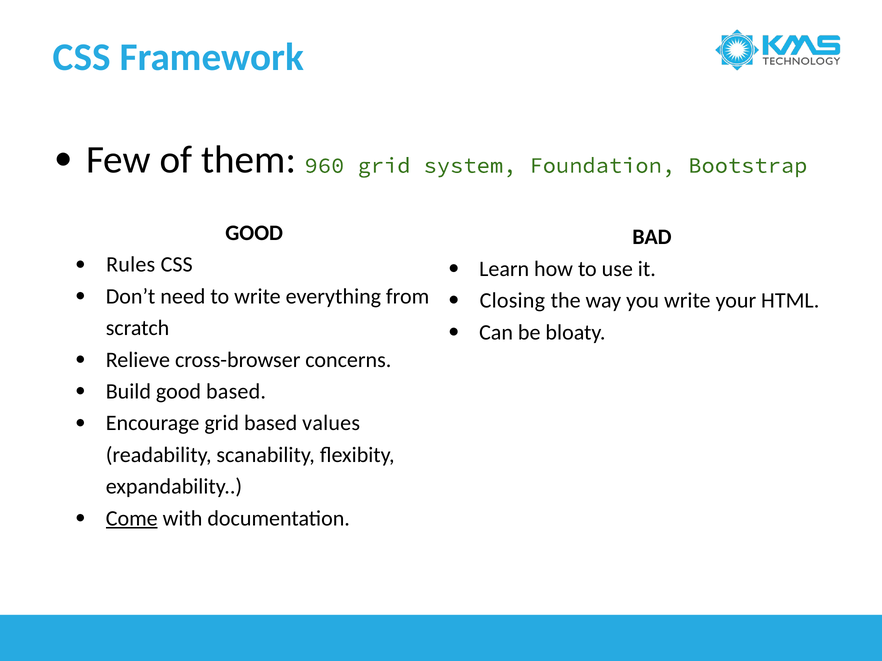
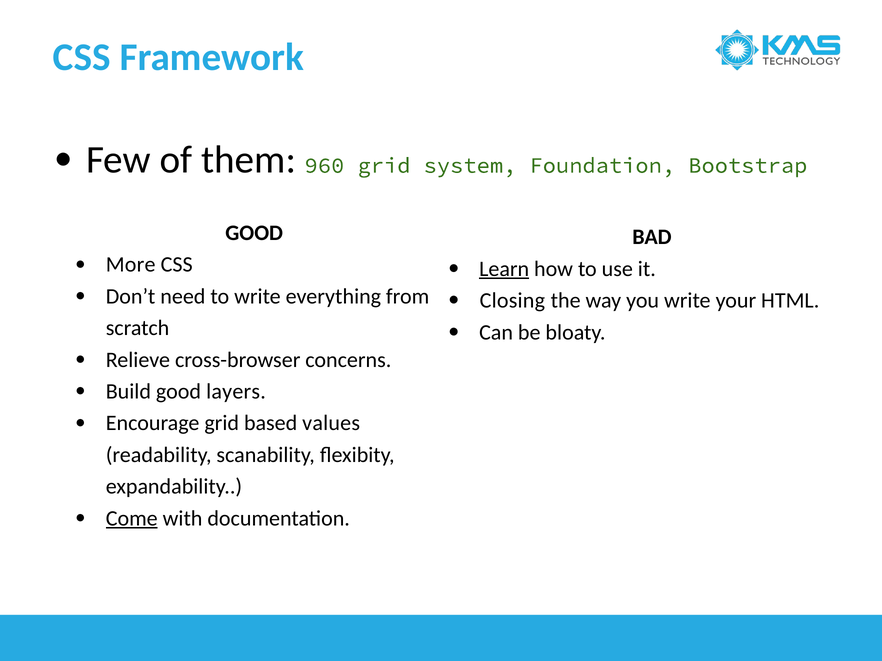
Rules: Rules -> More (131, 265)
Learn underline: none -> present (504, 269)
good based: based -> layers (236, 392)
